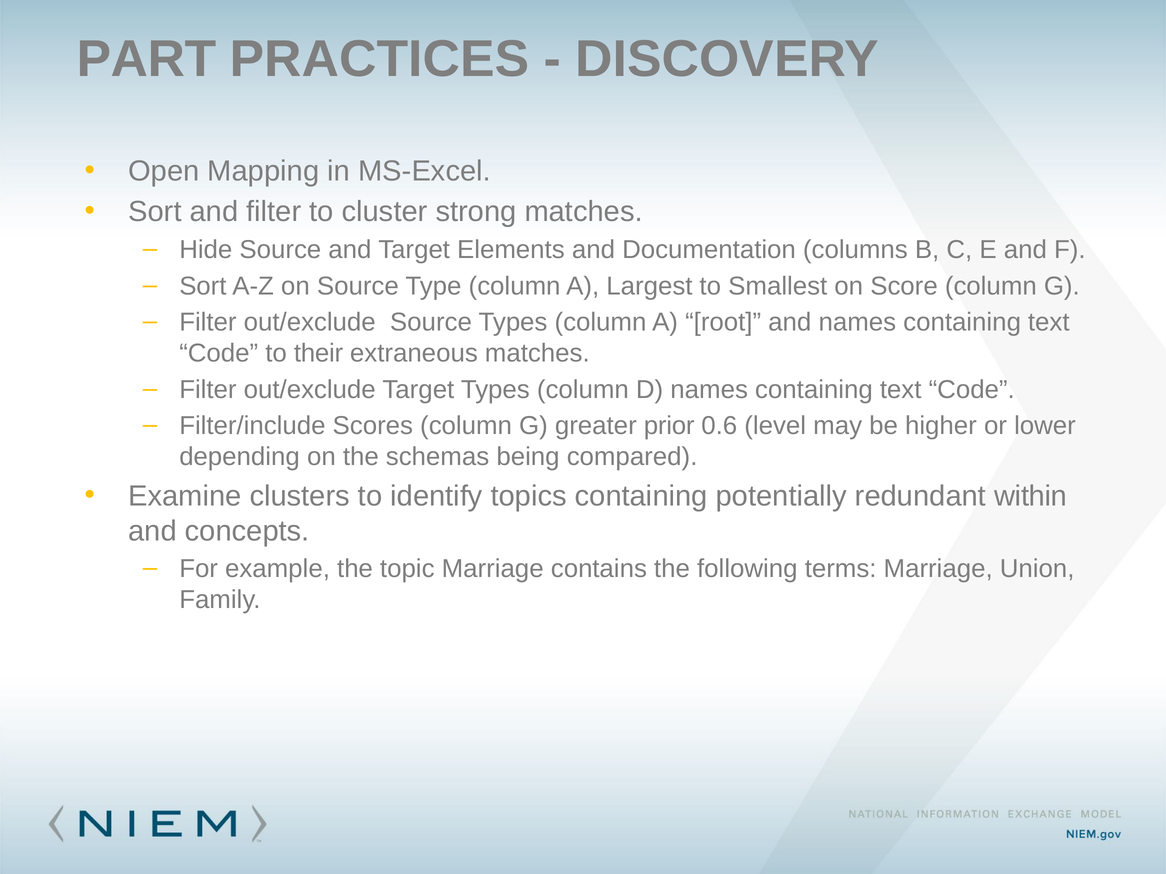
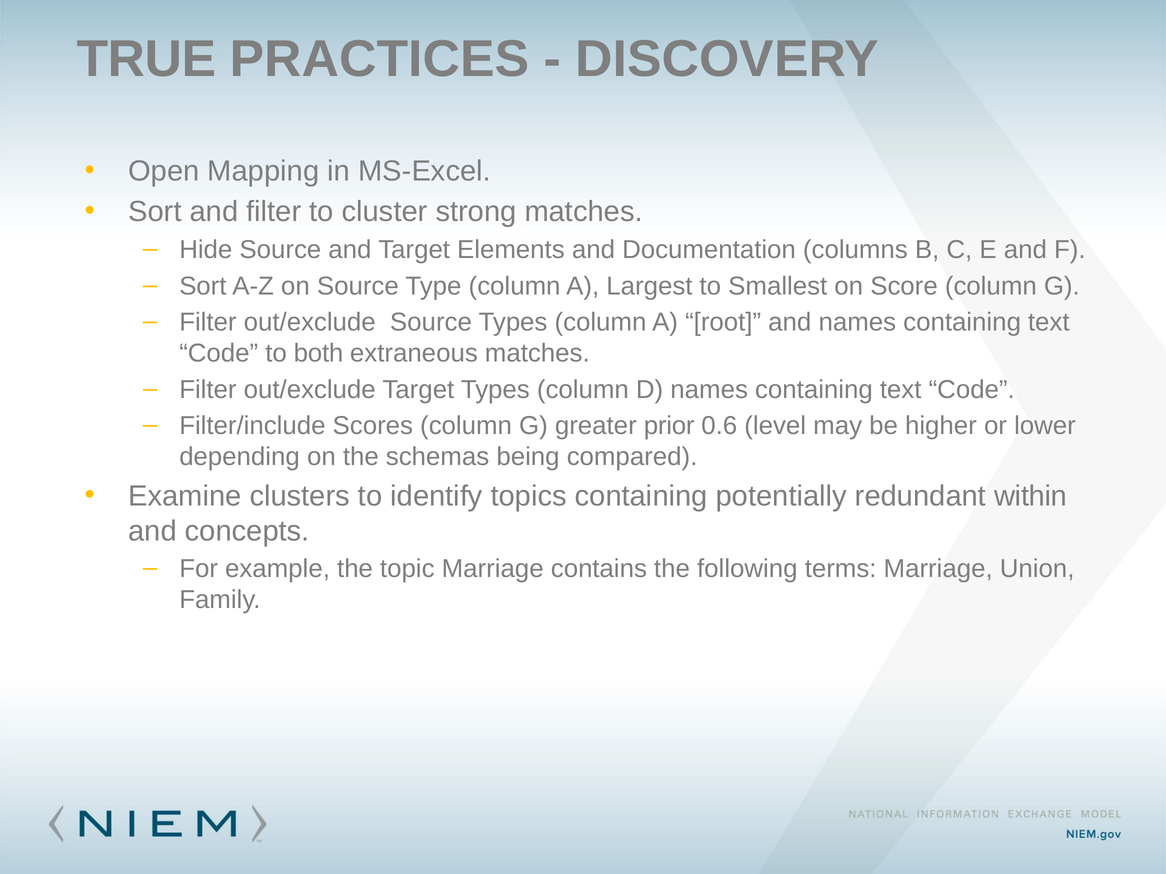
PART: PART -> TRUE (147, 59)
their: their -> both (319, 354)
